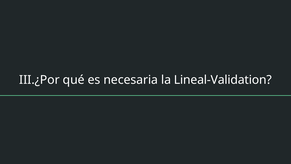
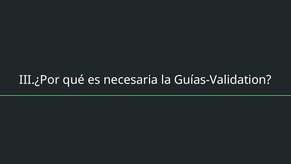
Lineal-Validation: Lineal-Validation -> Guías-Validation (223, 80)
